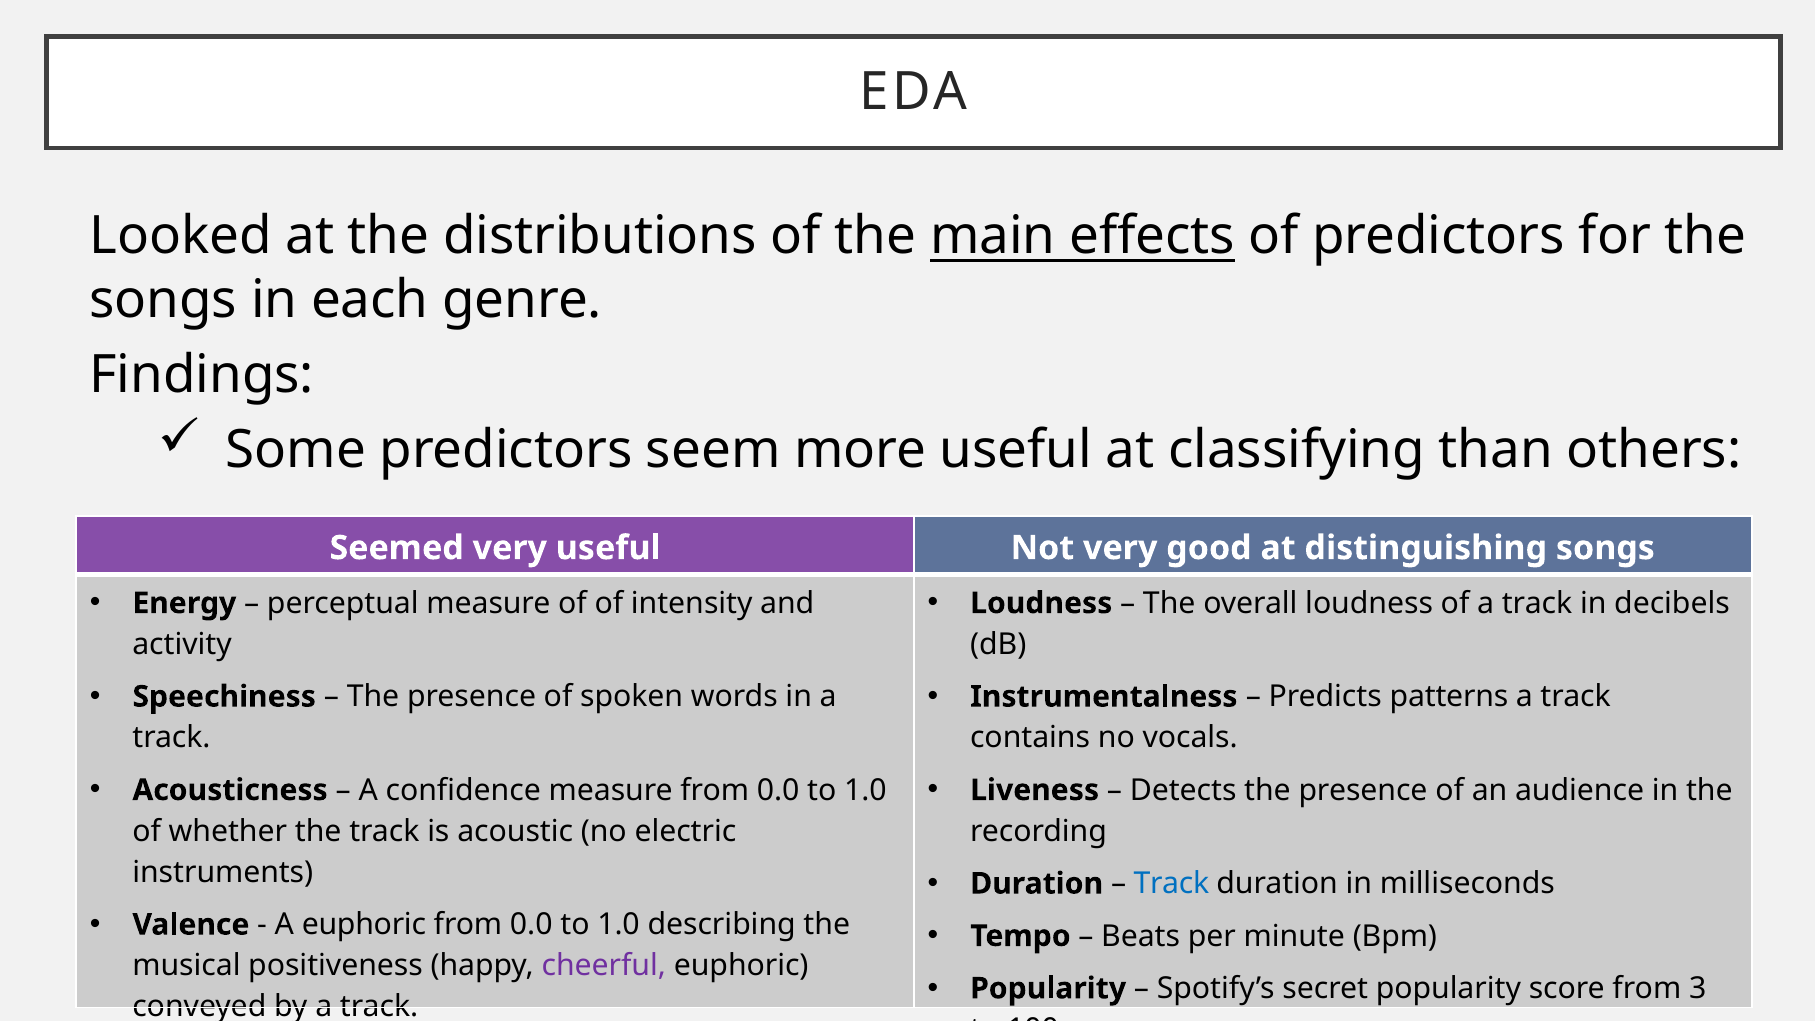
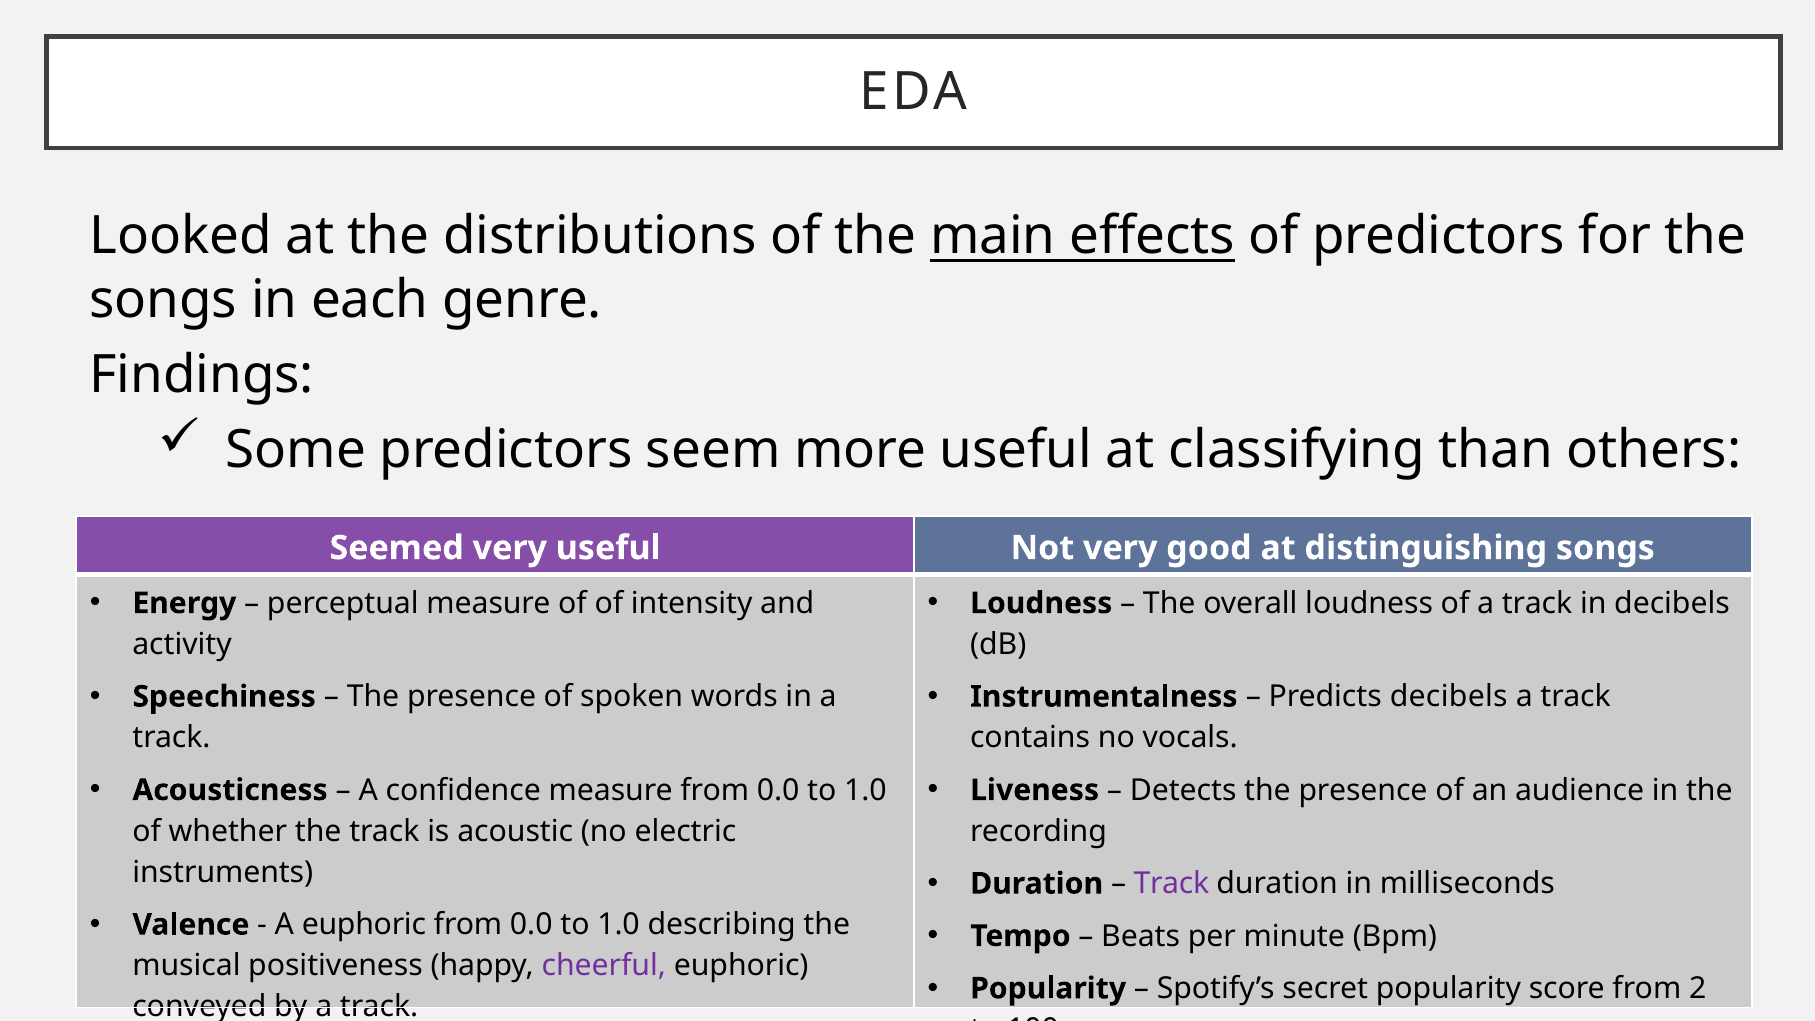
Predicts patterns: patterns -> decibels (1449, 697)
Track colour: blue -> purple (1171, 884)
3: 3 -> 2 (1698, 988)
